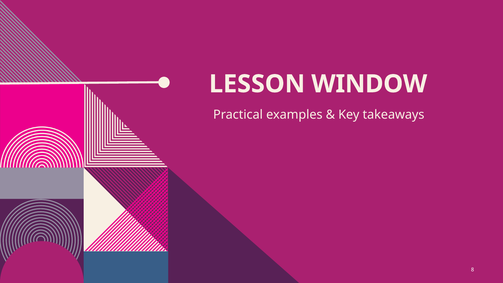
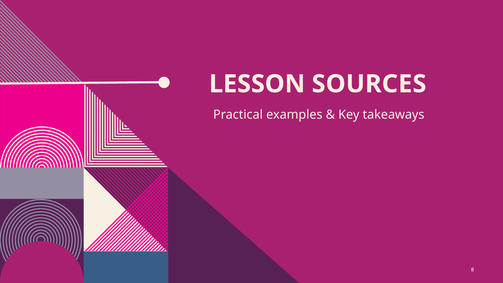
WINDOW: WINDOW -> SOURCES (369, 84)
